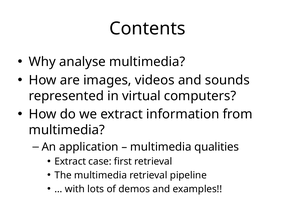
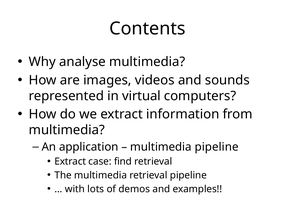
multimedia qualities: qualities -> pipeline (217, 147)
first: first -> find (123, 162)
